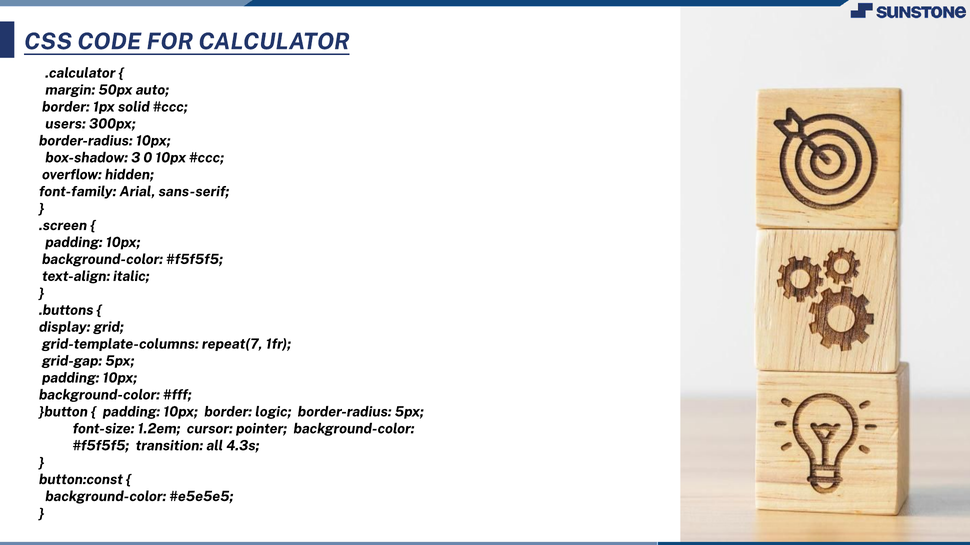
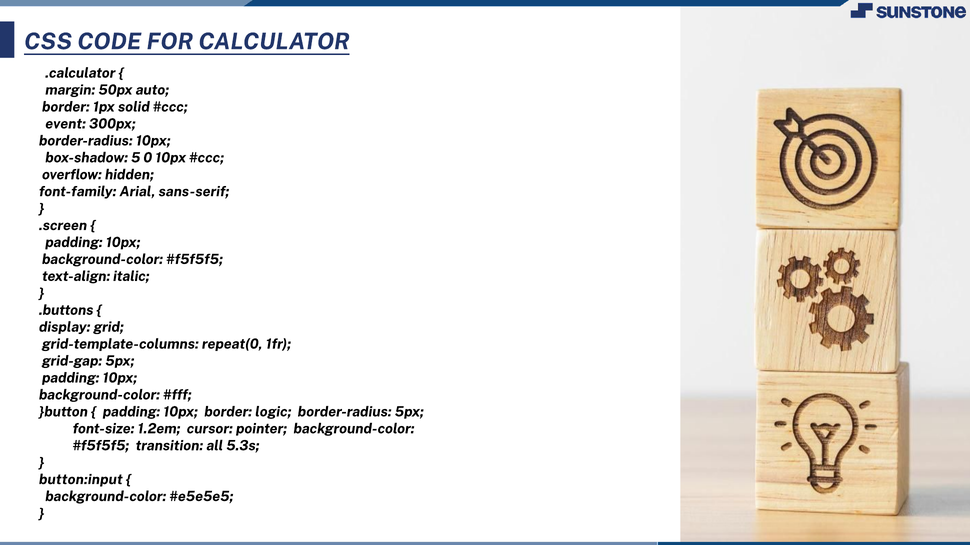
users: users -> event (66, 124)
3: 3 -> 5 (136, 158)
repeat(7: repeat(7 -> repeat(0 (232, 344)
4.3s: 4.3s -> 5.3s (243, 446)
button:const: button:const -> button:input (81, 480)
